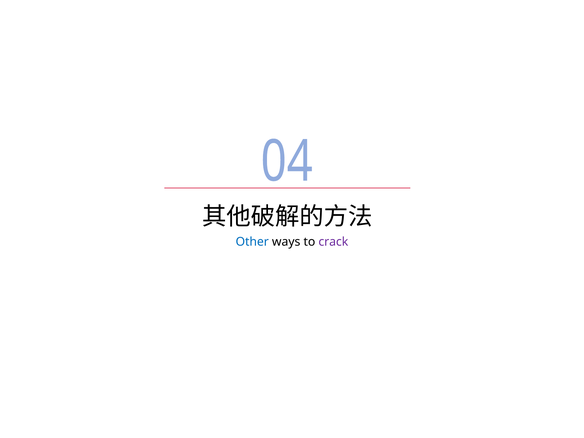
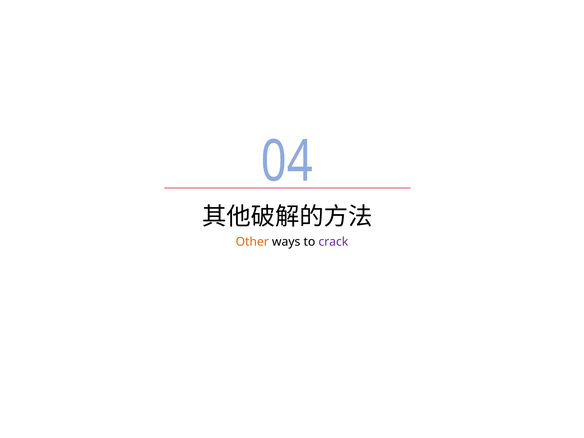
Other colour: blue -> orange (252, 242)
